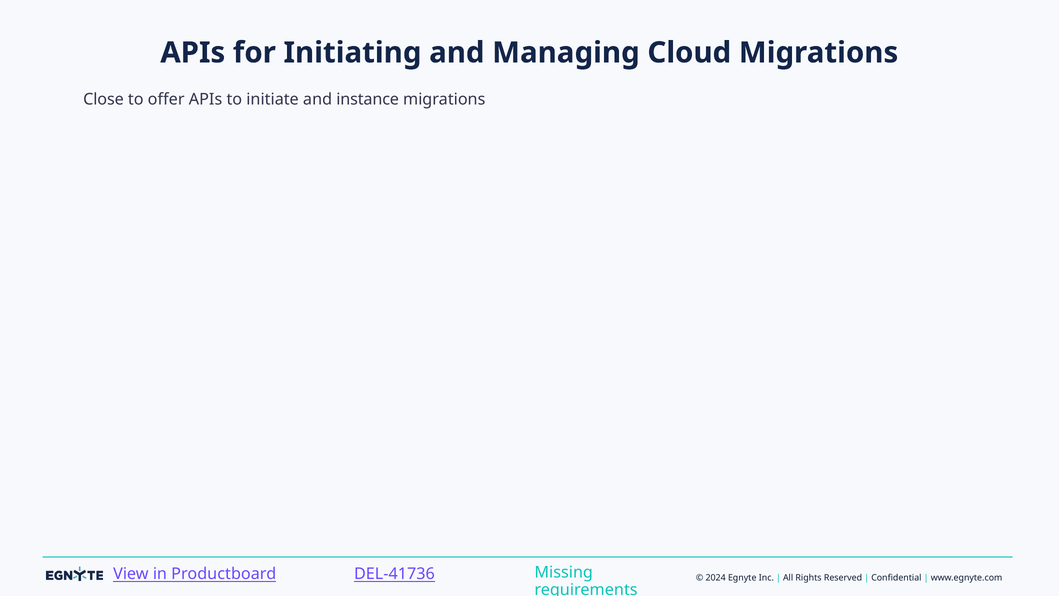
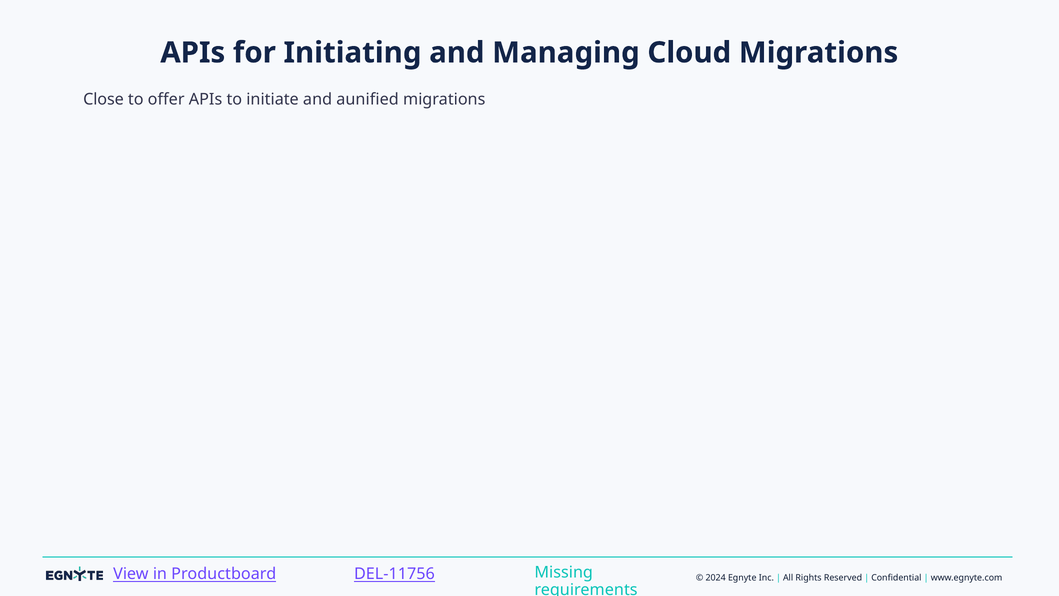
instance: instance -> aunified (368, 99)
DEL-41736: DEL-41736 -> DEL-11756 (394, 574)
